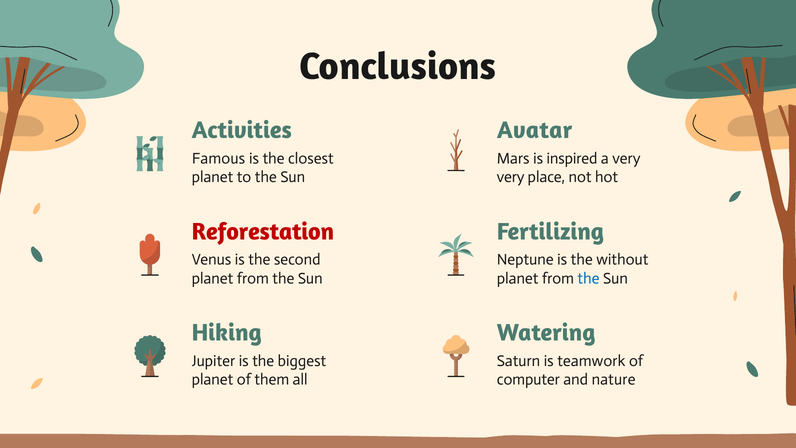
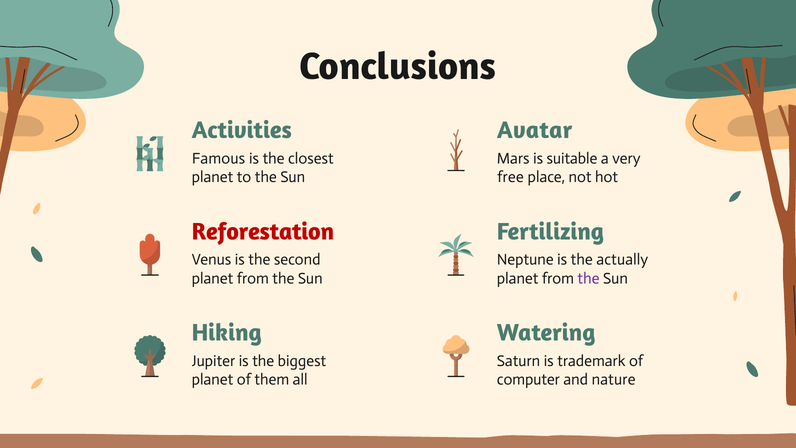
inspired: inspired -> suitable (572, 159)
very: very -> free (510, 177)
without: without -> actually (622, 260)
the colour: blue -> purple (588, 278)
teamwork: teamwork -> trademark (591, 361)
